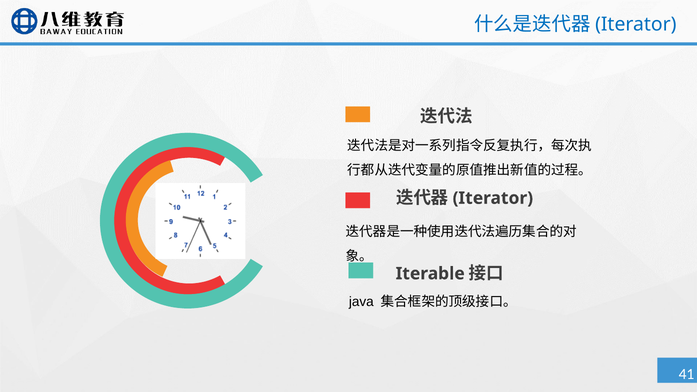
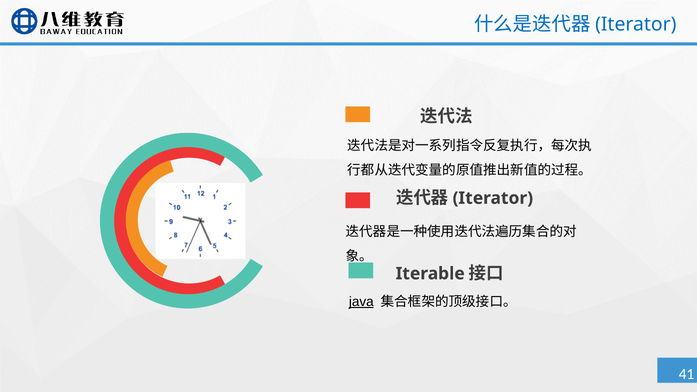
java underline: none -> present (361, 302)
